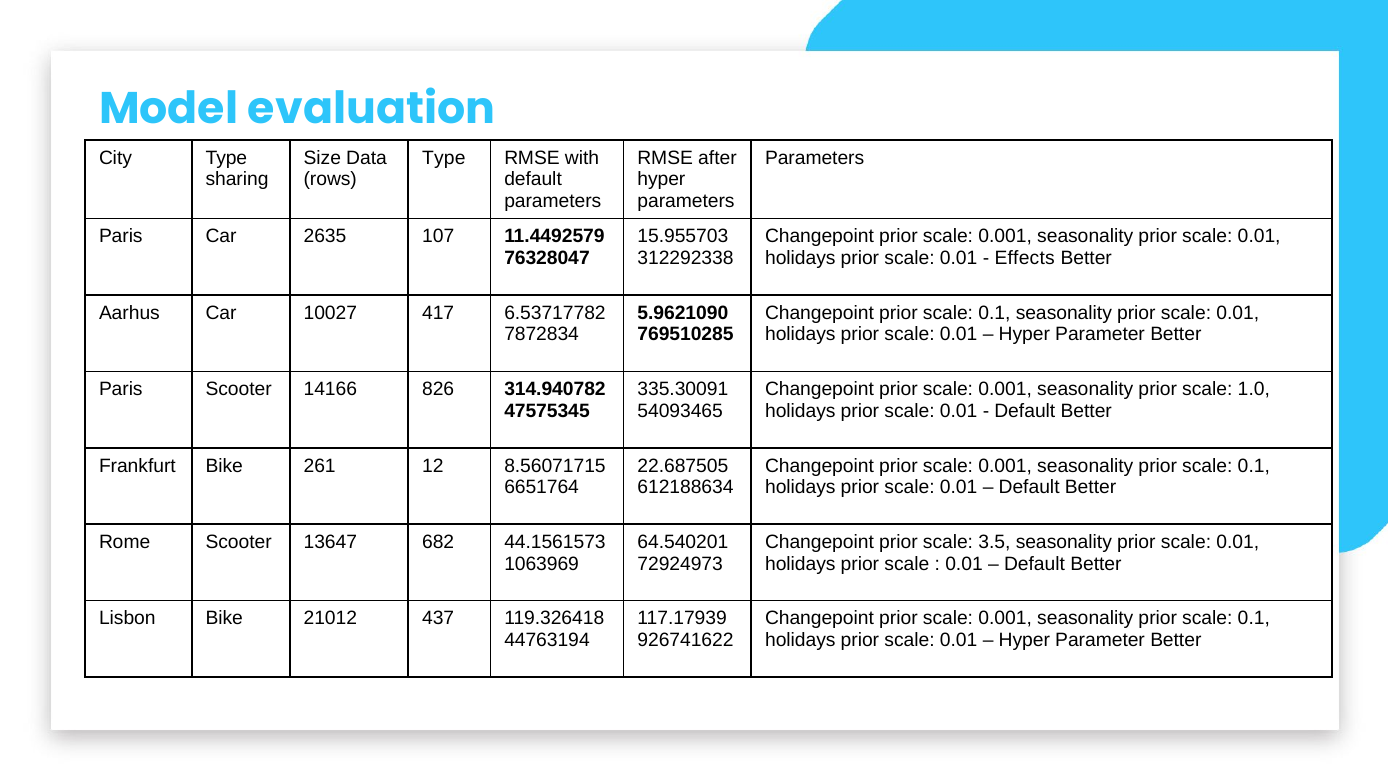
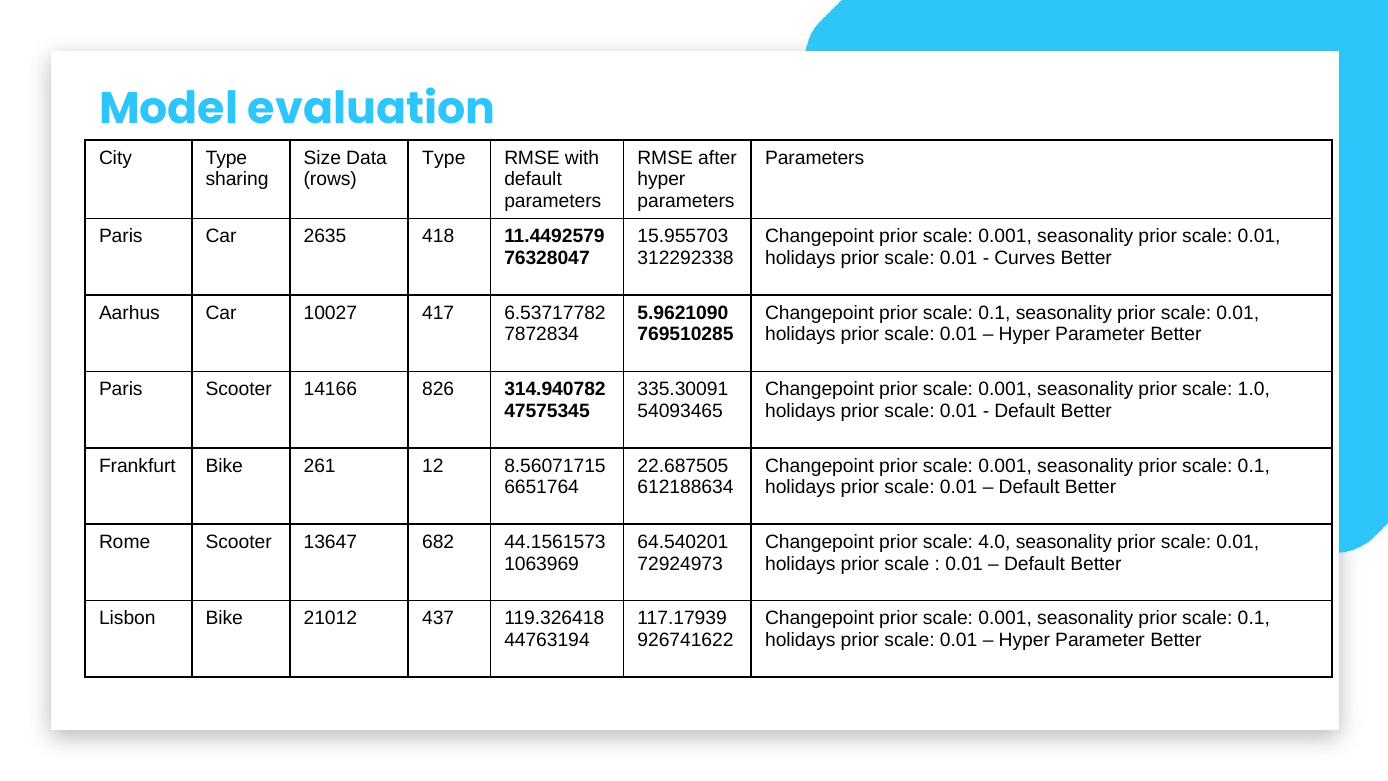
107: 107 -> 418 (438, 236)
Effects: Effects -> Curves (1025, 258)
3.5: 3.5 -> 4.0 (994, 542)
